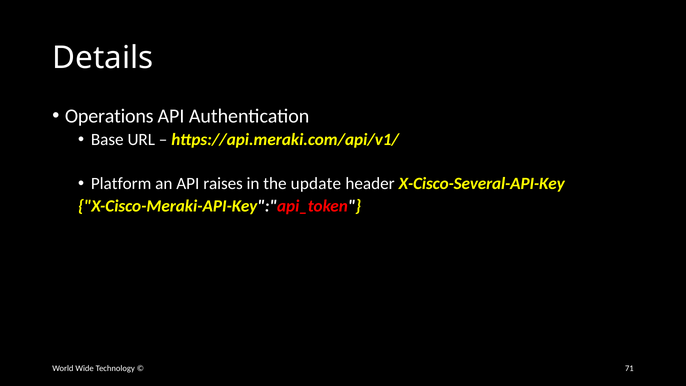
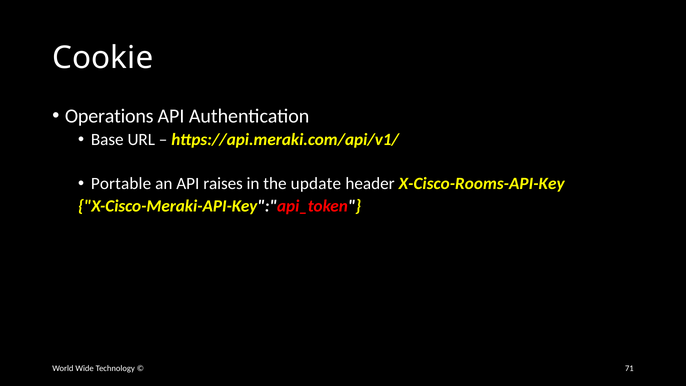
Details: Details -> Cookie (103, 58)
Platform: Platform -> Portable (121, 184)
X-Cisco-Several-API-Key: X-Cisco-Several-API-Key -> X-Cisco-Rooms-API-Key (482, 184)
